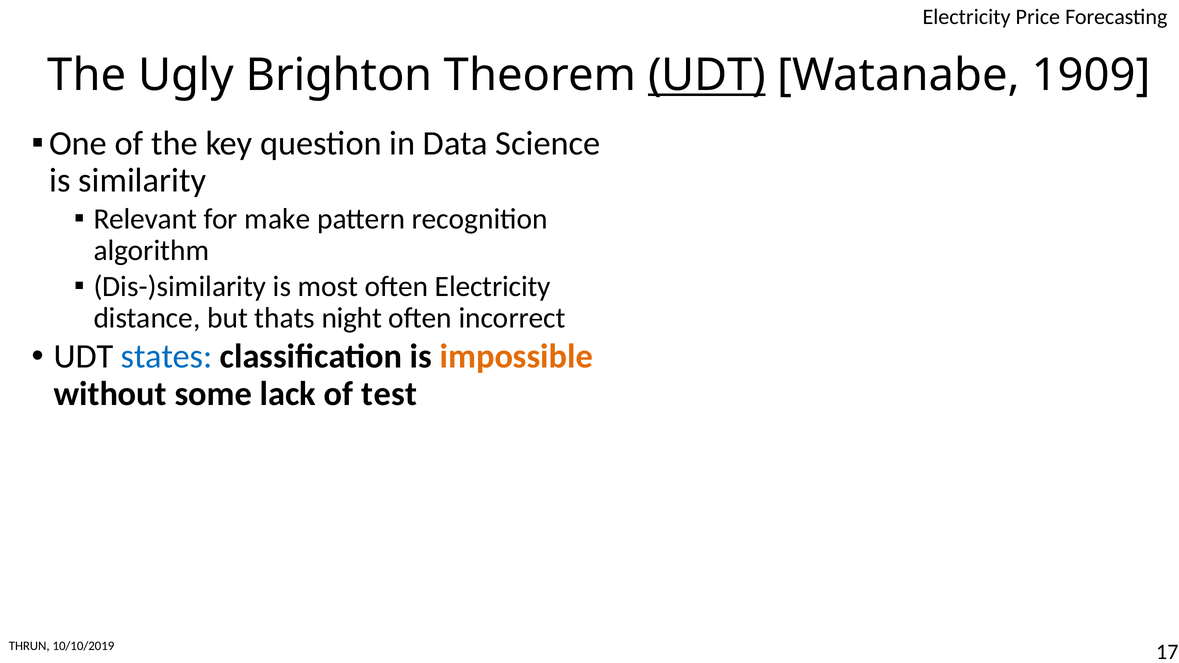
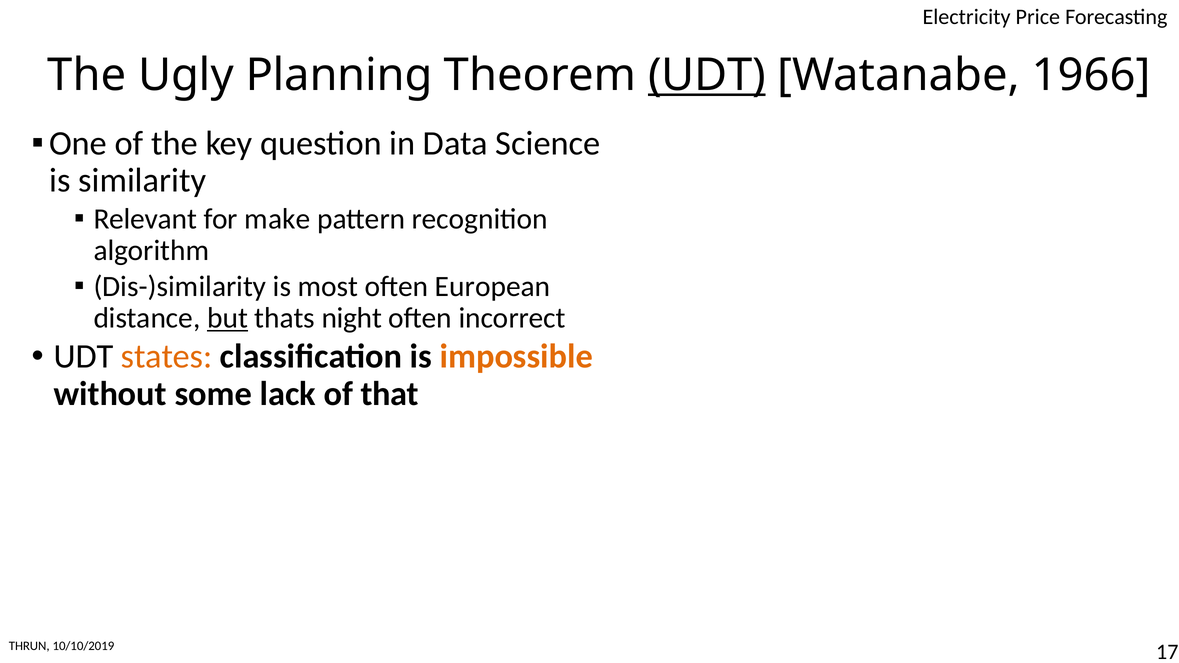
Brighton: Brighton -> Planning (339, 75)
1909: 1909 -> 1966 (1091, 75)
often Electricity: Electricity -> European (493, 286)
but underline: none -> present (227, 318)
states colour: blue -> orange (167, 357)
test: test -> that (390, 394)
